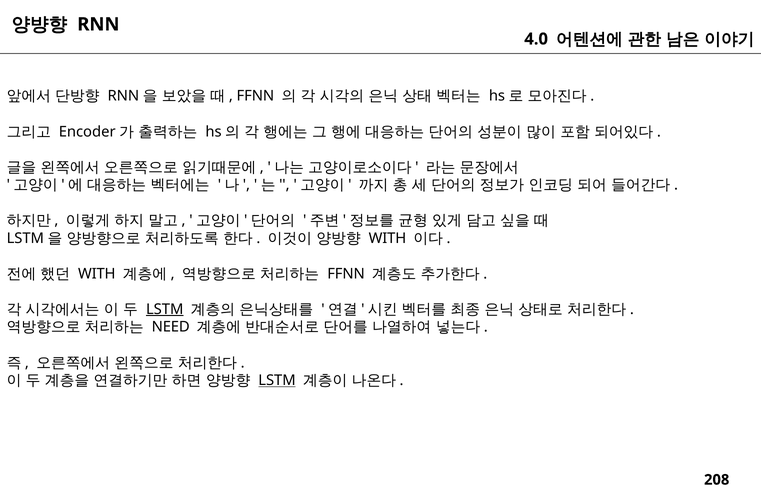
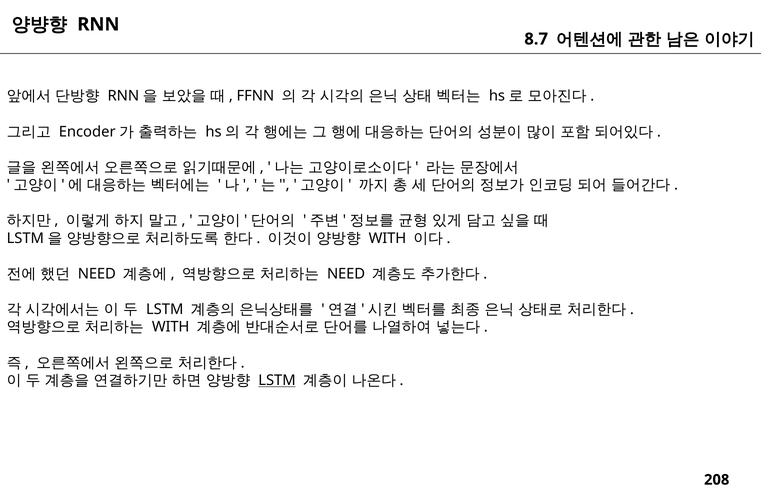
4.0: 4.0 -> 8.7 (536, 39)
WITH: WITH -> NEED (97, 274)
FFNN: FFNN -> NEED (346, 274)
LSTM underline: present -> none (165, 309)
NEED: NEED -> WITH (171, 327)
